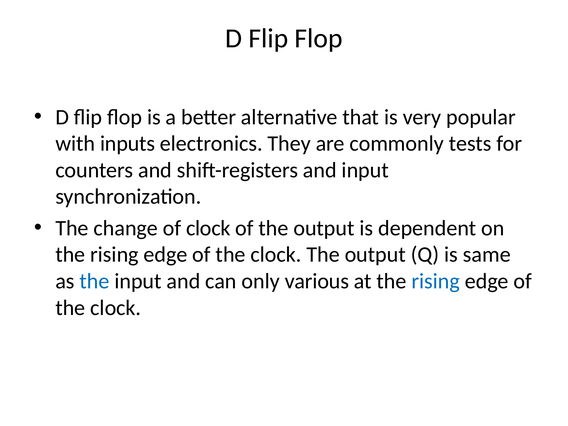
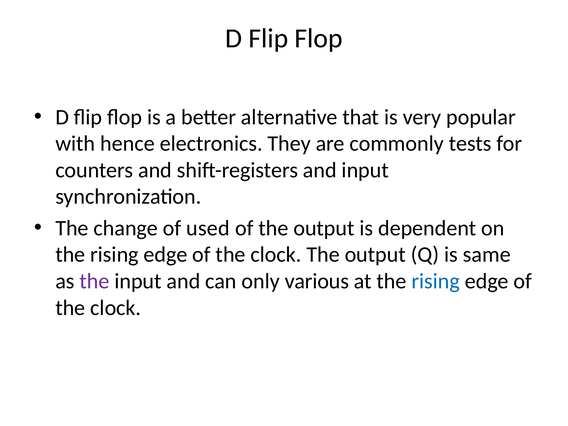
inputs: inputs -> hence (127, 144)
of clock: clock -> used (208, 228)
the colour: blue -> purple (94, 281)
